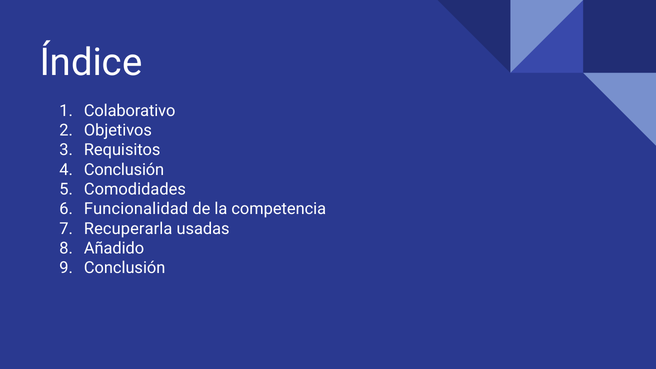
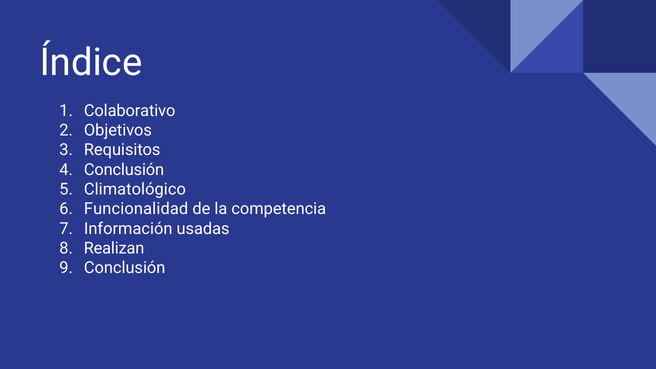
Comodidades: Comodidades -> Climatológico (135, 189)
Recuperarla: Recuperarla -> Información (128, 229)
Añadido: Añadido -> Realizan (114, 248)
